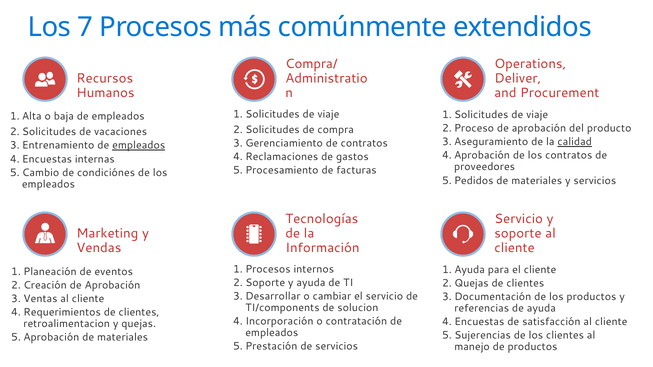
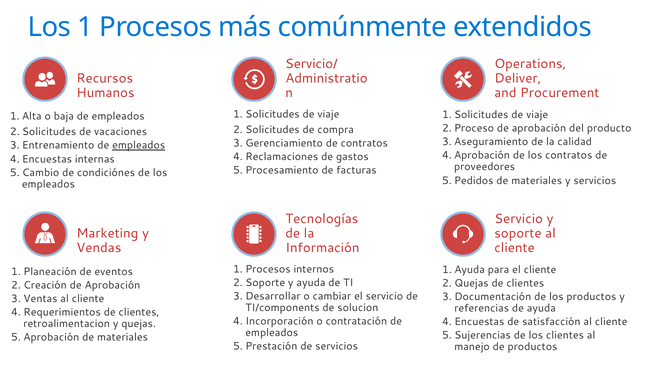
7: 7 -> 1 (85, 27)
Compra/: Compra/ -> Servicio/ (311, 64)
calidad underline: present -> none (575, 142)
